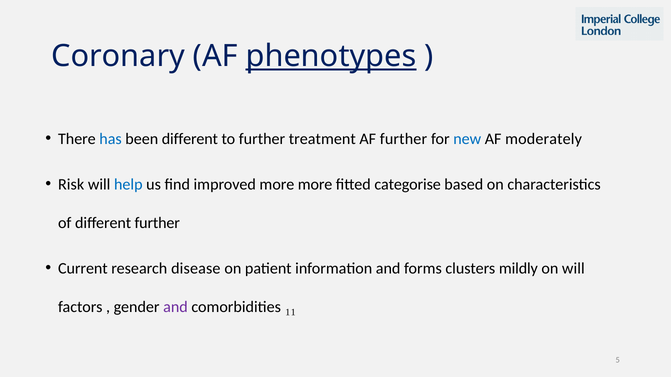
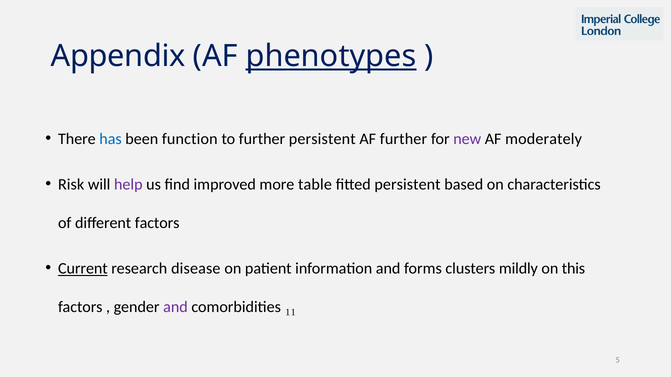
Coronary: Coronary -> Appendix (118, 56)
been different: different -> function (190, 139)
further treatment: treatment -> persistent (322, 139)
new colour: blue -> purple (467, 139)
help colour: blue -> purple (128, 185)
more more: more -> table (315, 185)
fitted categorise: categorise -> persistent (408, 185)
different further: further -> factors (157, 223)
Current underline: none -> present (83, 269)
on will: will -> this (573, 269)
